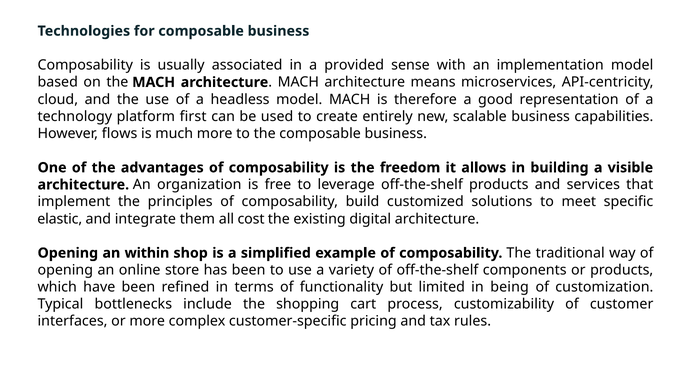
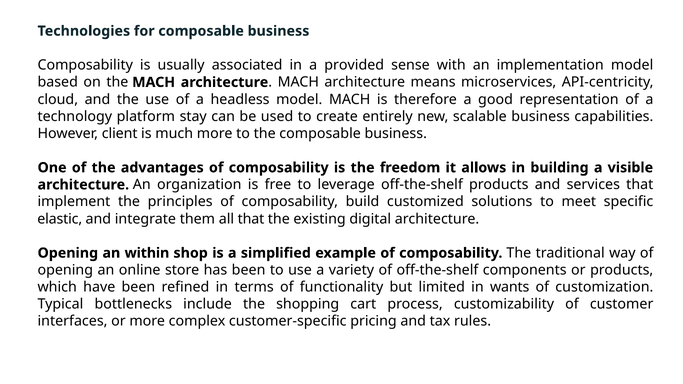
first: first -> stay (193, 116)
flows: flows -> client (120, 134)
all cost: cost -> that (251, 219)
being: being -> wants (510, 287)
